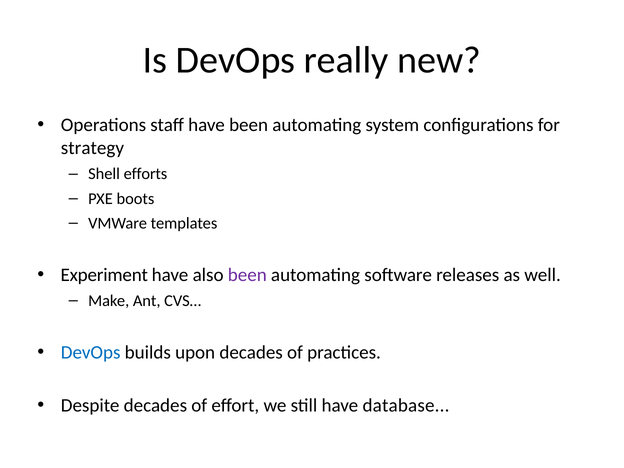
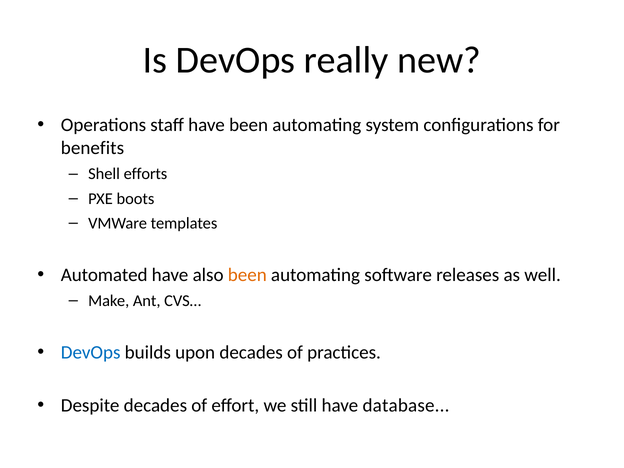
strategy: strategy -> benefits (92, 148)
Experiment: Experiment -> Automated (104, 275)
been colour: purple -> orange (247, 275)
